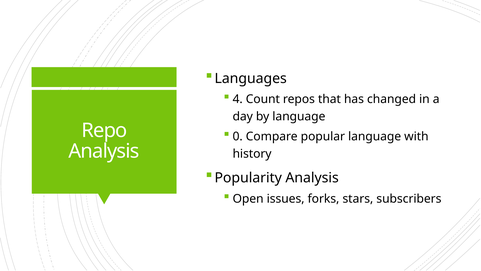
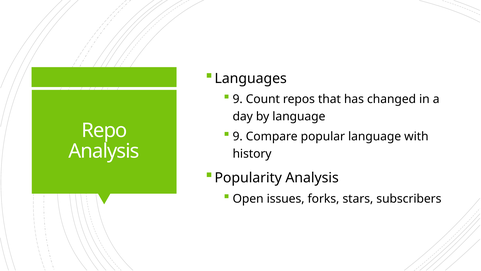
4: 4 -> 9 (238, 99)
0: 0 -> 9 (238, 136)
